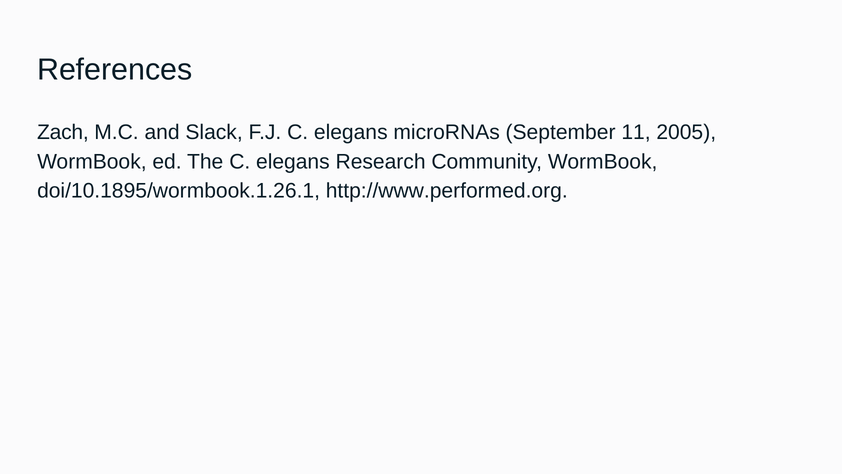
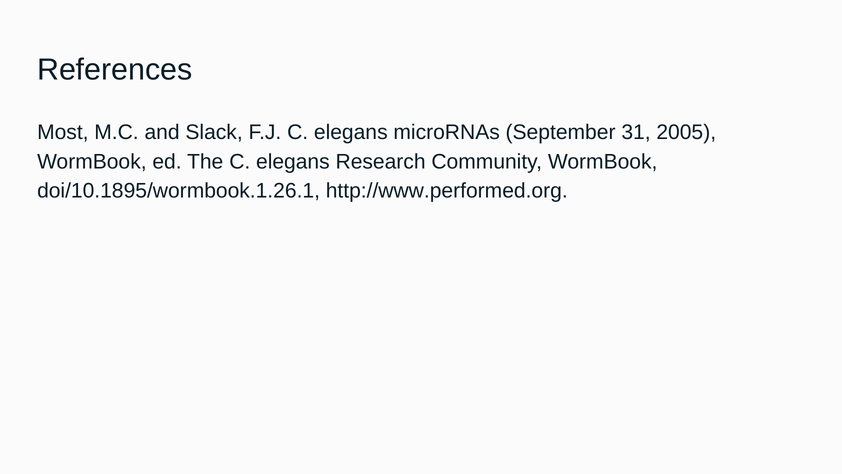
Zach: Zach -> Most (63, 132)
11: 11 -> 31 (636, 132)
